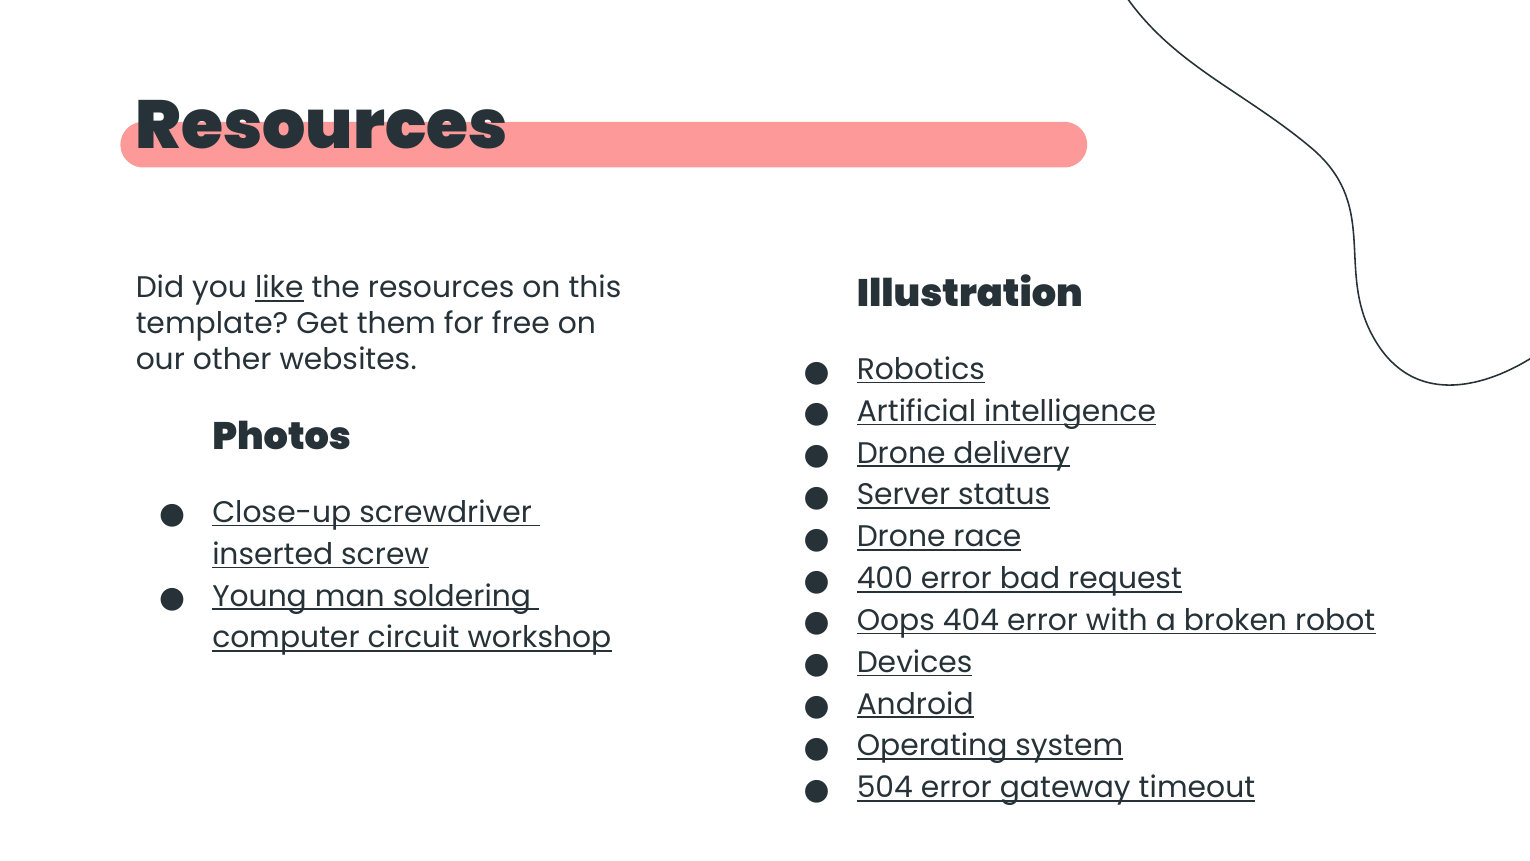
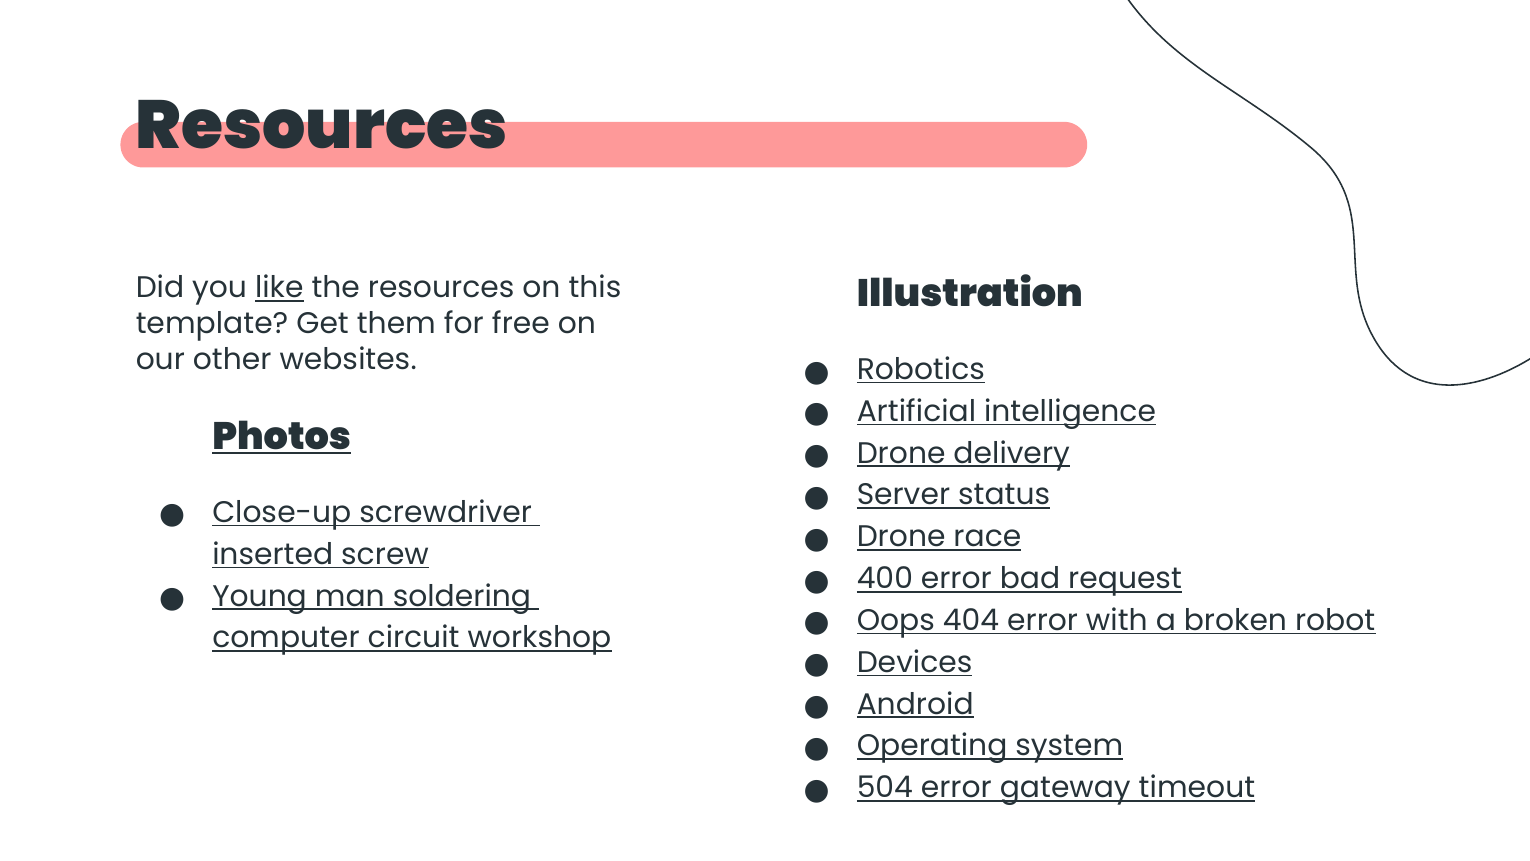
Photos underline: none -> present (282, 436)
